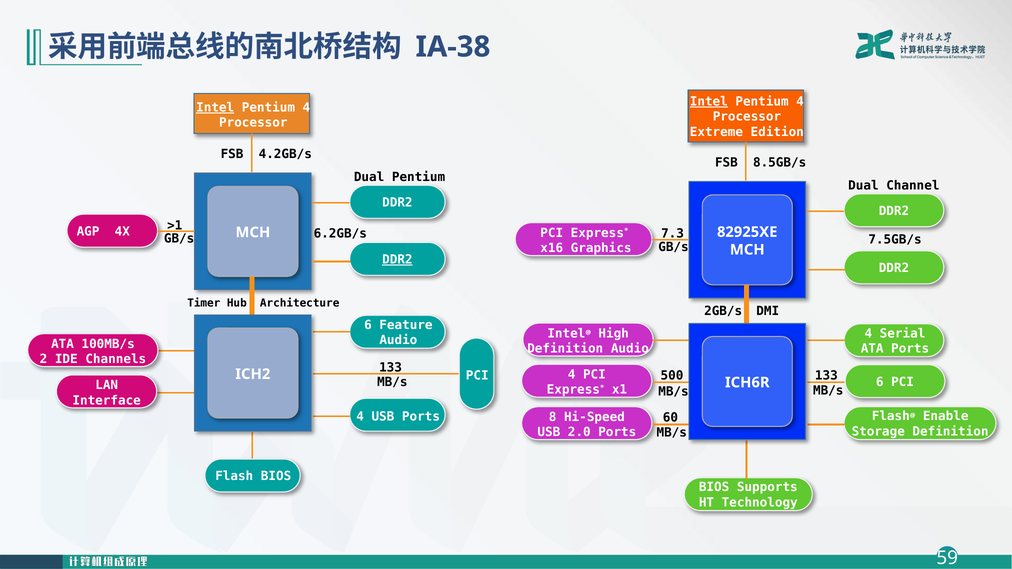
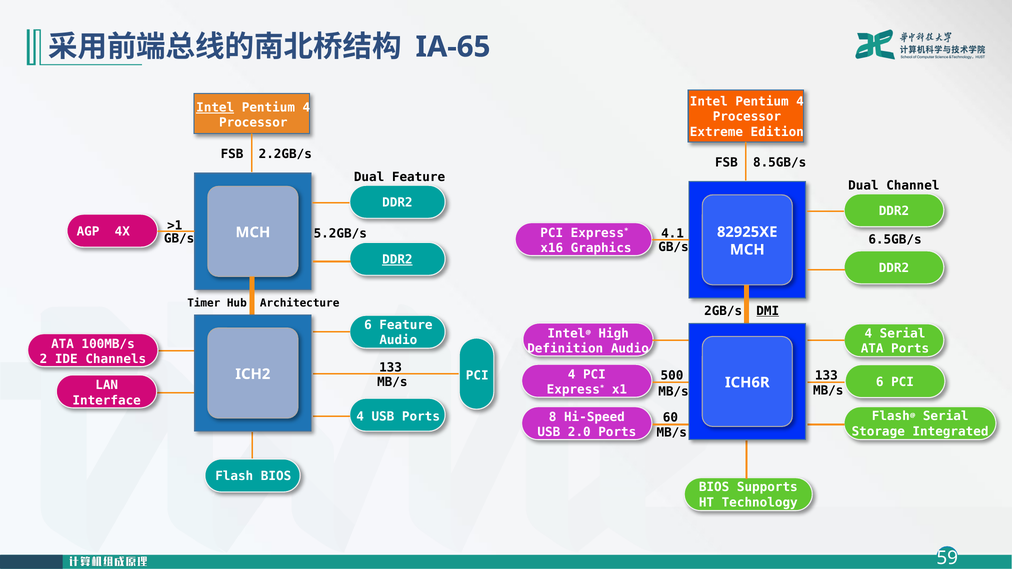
IA-38: IA-38 -> IA-65 (453, 47)
Intel underline: present -> none (709, 102)
4.2GB/s: 4.2GB/s -> 2.2GB/s (285, 154)
Dual Pentium: Pentium -> Feature (419, 177)
6.2GB/s: 6.2GB/s -> 5.2GB/s (340, 233)
7.3: 7.3 -> 4.1 (673, 234)
7.5GB/s: 7.5GB/s -> 6.5GB/s (895, 240)
DMI underline: none -> present (768, 311)
Enable: Enable -> Serial (946, 416)
Storage Definition: Definition -> Integrated (950, 432)
